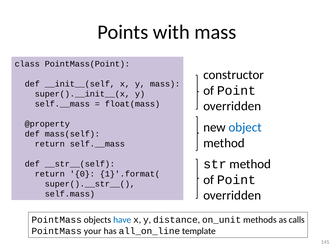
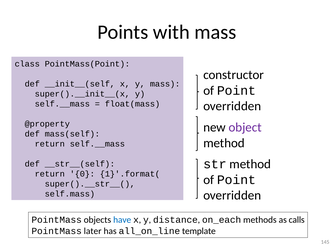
object colour: blue -> purple (245, 128)
on_unit: on_unit -> on_each (222, 220)
your: your -> later (93, 231)
